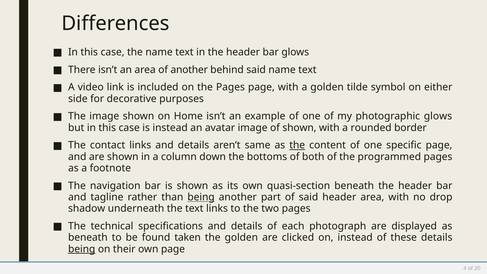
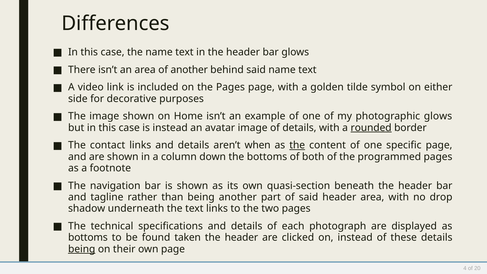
of shown: shown -> details (299, 128)
rounded underline: none -> present (371, 128)
same: same -> when (258, 145)
being underline: present -> none (201, 197)
beneath: beneath -> bottoms (88, 238)
golden: golden -> header (241, 238)
